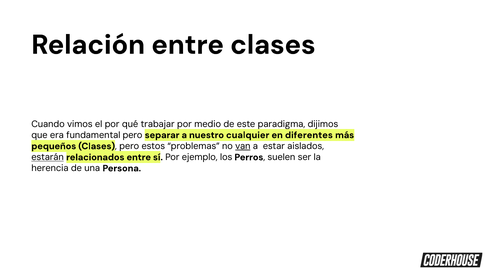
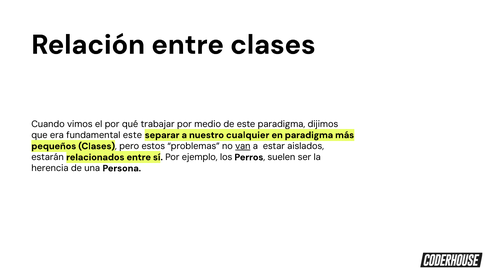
fundamental pero: pero -> este (132, 135)
en diferentes: diferentes -> paradigma (309, 135)
estarán underline: present -> none (48, 157)
